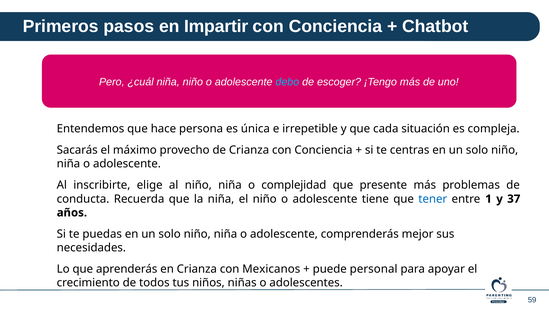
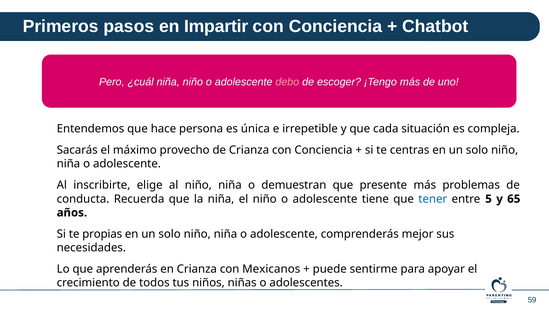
debo colour: light blue -> pink (287, 82)
complejidad: complejidad -> demuestran (294, 185)
1: 1 -> 5 (489, 199)
37: 37 -> 65 (514, 199)
puedas: puedas -> propias (102, 234)
personal: personal -> sentirme (374, 269)
